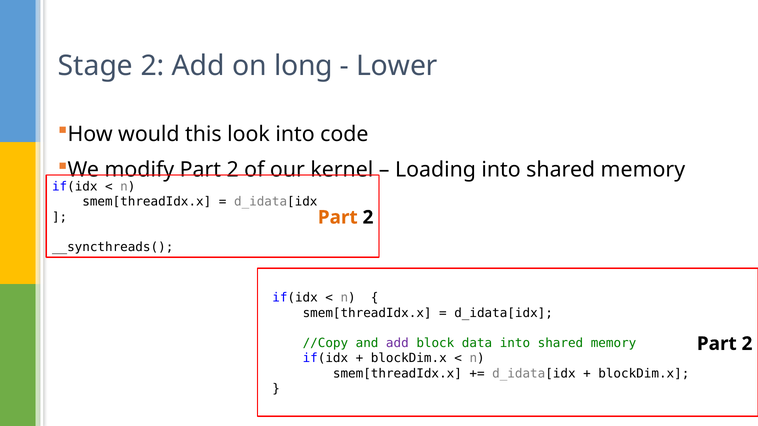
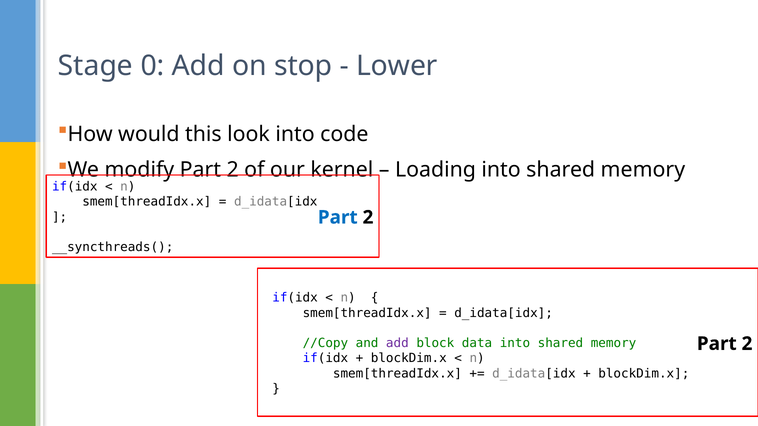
Stage 2: 2 -> 0 (152, 66)
long: long -> stop (303, 66)
Part colour: orange -> blue (338, 218)
